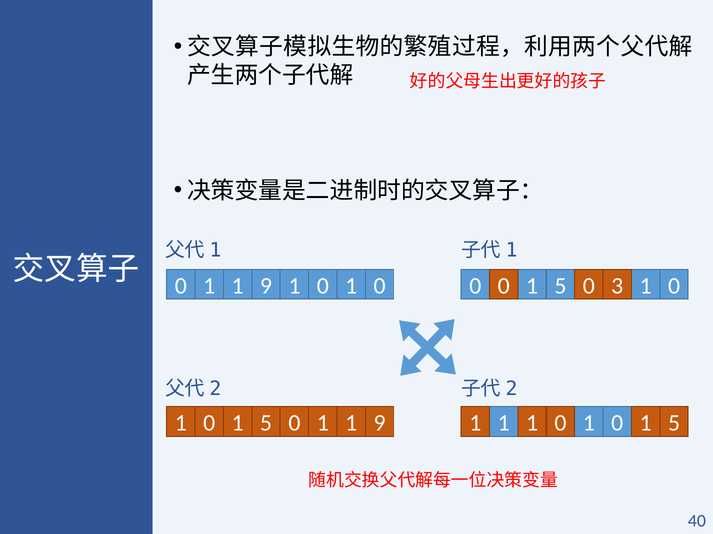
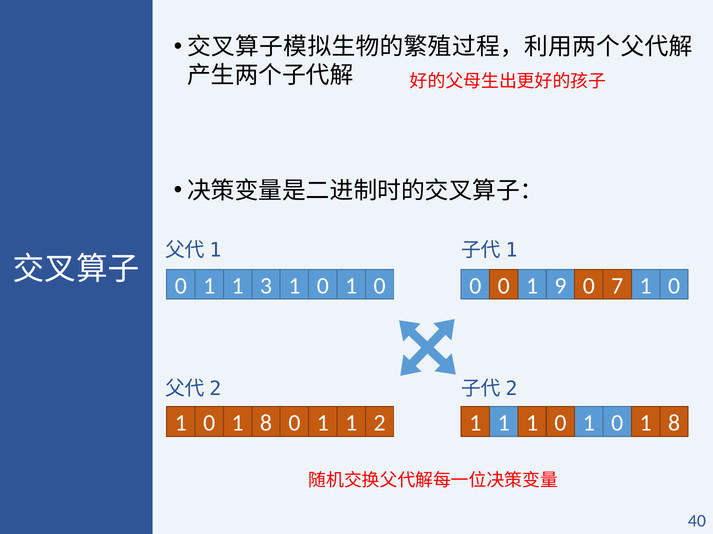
9: 9 -> 3 (266, 287)
5: 5 -> 9 (560, 287)
3: 3 -> 7 (617, 287)
0 1 5: 5 -> 8 (266, 424)
9: 9 -> 2 (380, 424)
5: 5 -> 8 (674, 424)
